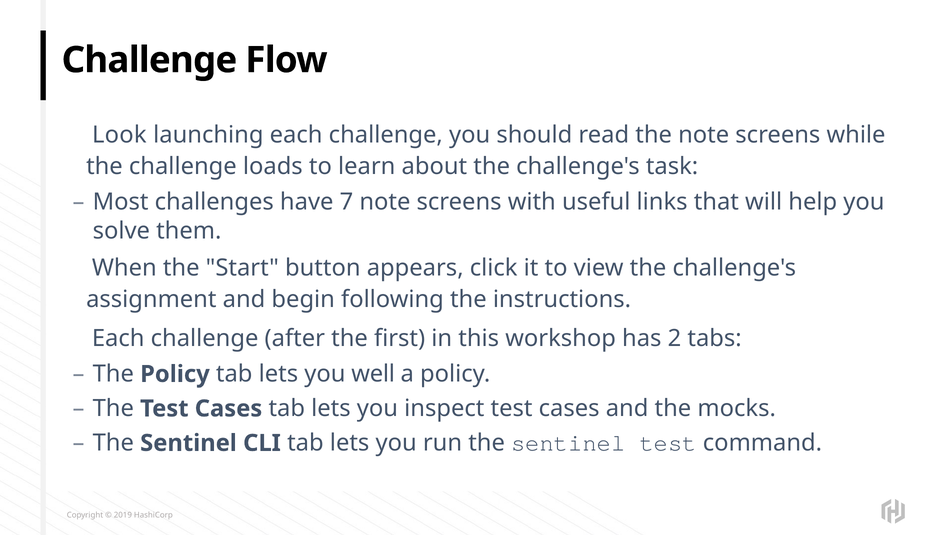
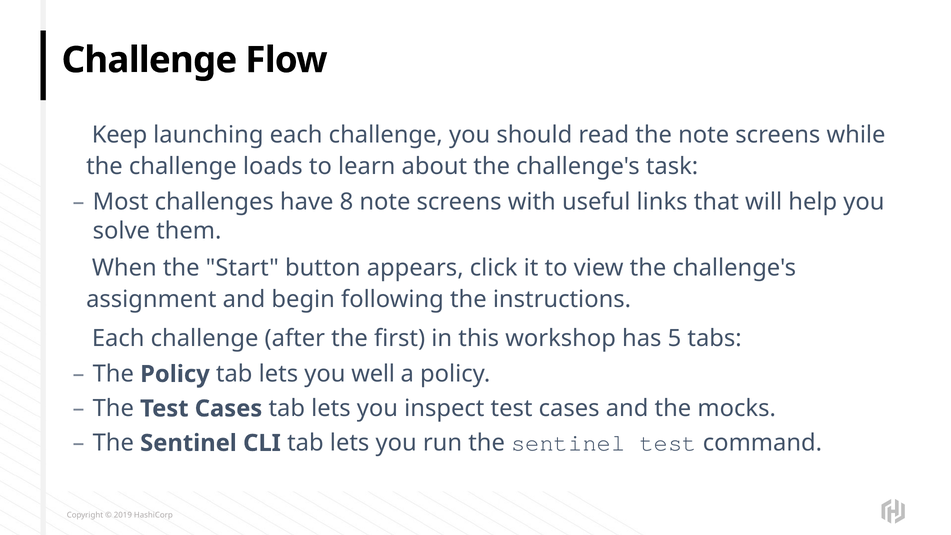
Look: Look -> Keep (120, 135)
7: 7 -> 8 (346, 202)
2: 2 -> 5 (674, 338)
